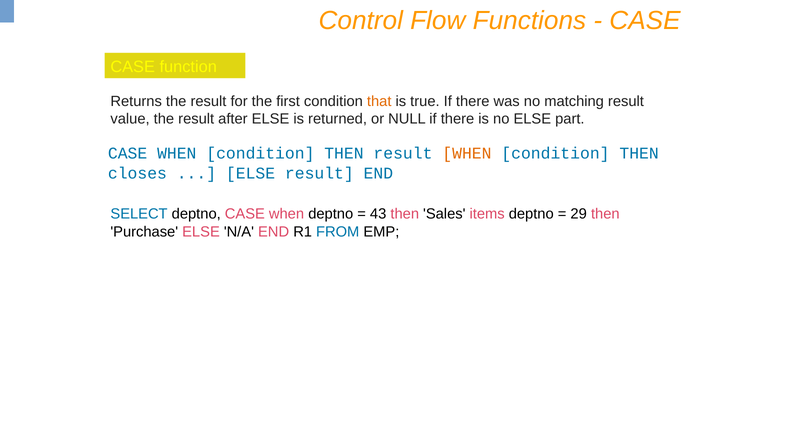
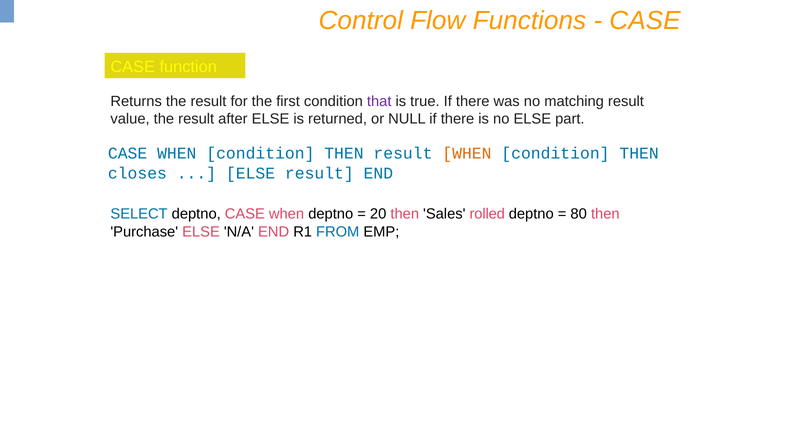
that colour: orange -> purple (379, 101)
43: 43 -> 20 (378, 214)
items: items -> rolled (487, 214)
29: 29 -> 80 (579, 214)
